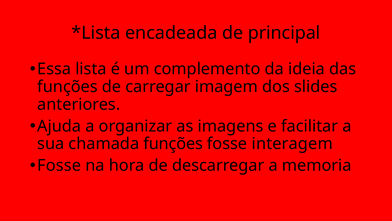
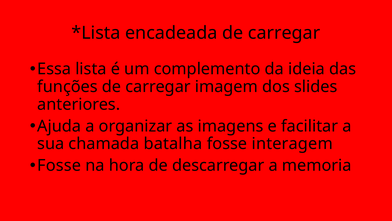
encadeada de principal: principal -> carregar (284, 33)
chamada funções: funções -> batalha (173, 143)
